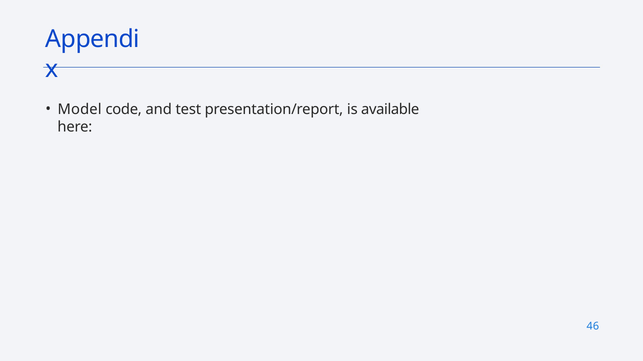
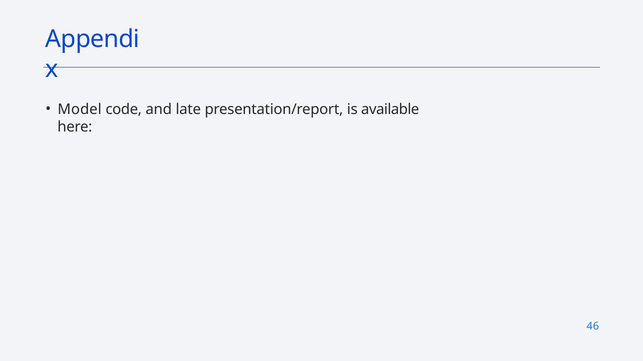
test: test -> late (188, 109)
